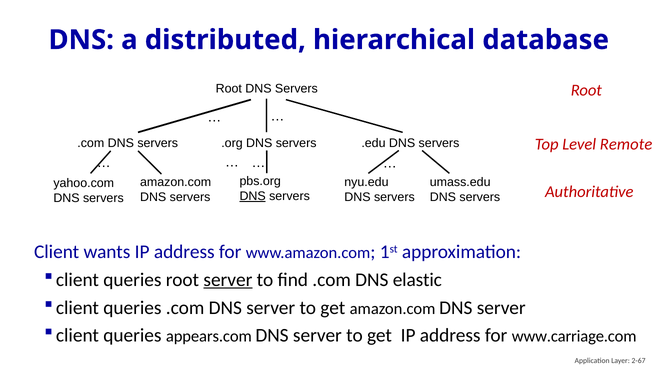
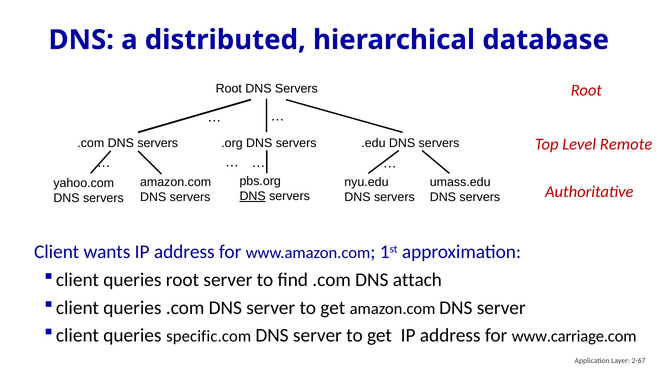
server underline: present -> none (228, 280)
elastic: elastic -> attach (417, 280)
appears.com: appears.com -> specific.com (209, 336)
